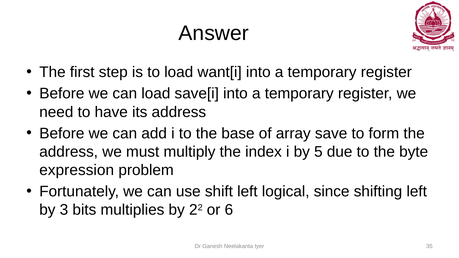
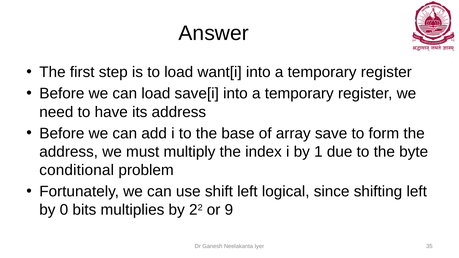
5: 5 -> 1 (318, 152)
expression: expression -> conditional (77, 170)
3: 3 -> 0 (64, 210)
6: 6 -> 9 (229, 210)
